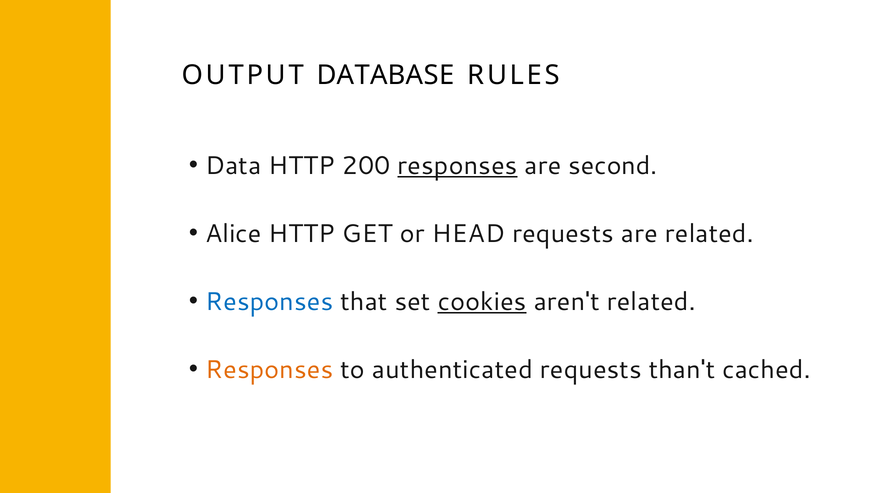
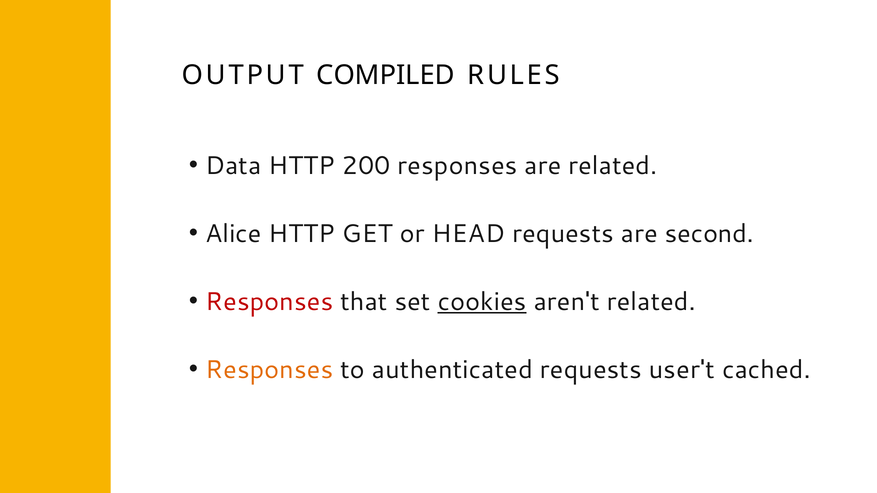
DATABASE: DATABASE -> COMPILED (386, 75)
responses underline: present -> none (458, 166)
are second: second -> related (613, 166)
are related: related -> second (709, 234)
Responses colour: blue -> red (269, 302)
than't: than't -> user't (682, 370)
